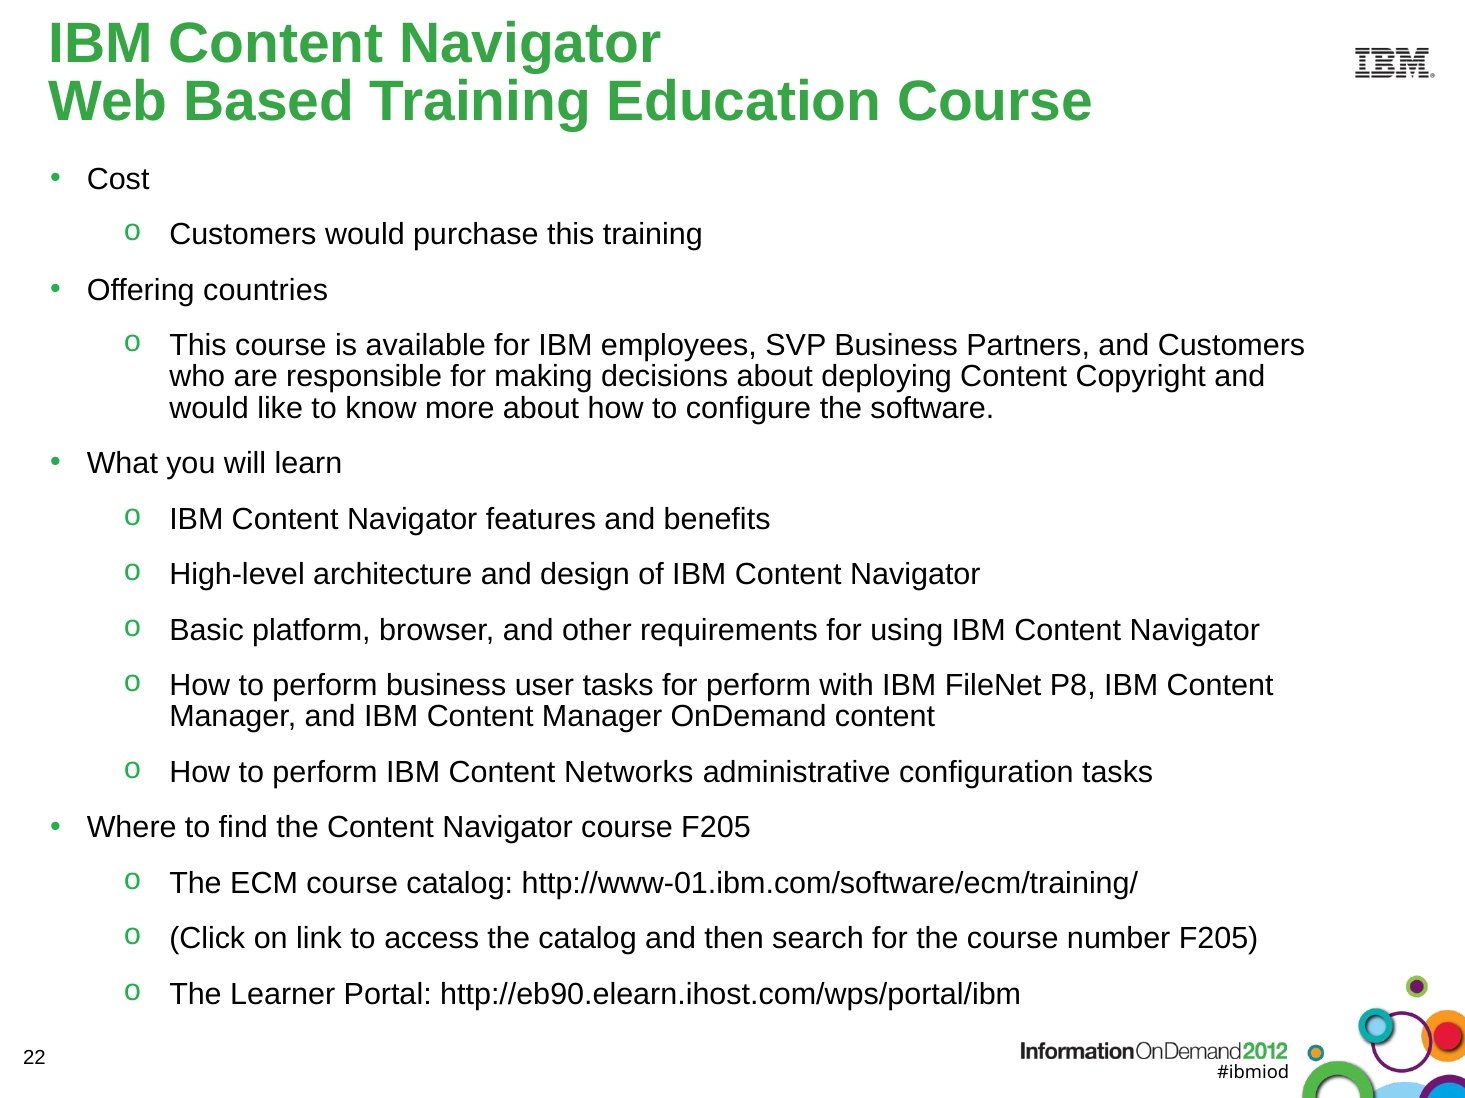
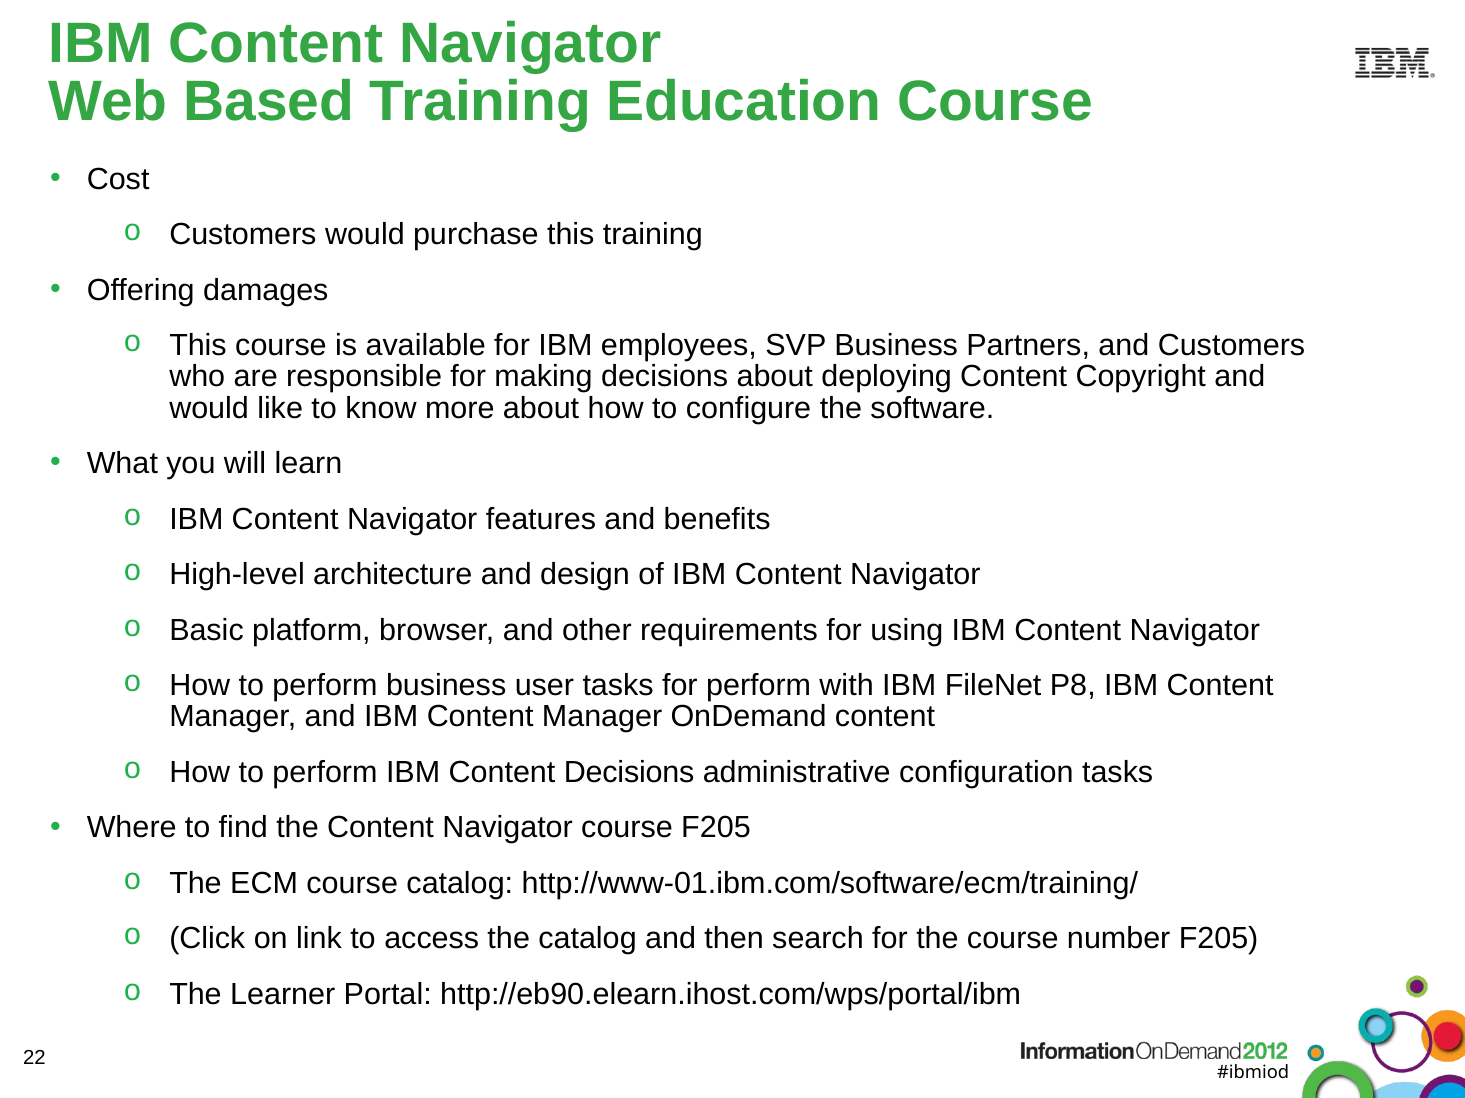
countries: countries -> damages (266, 290)
Content Networks: Networks -> Decisions (629, 773)
